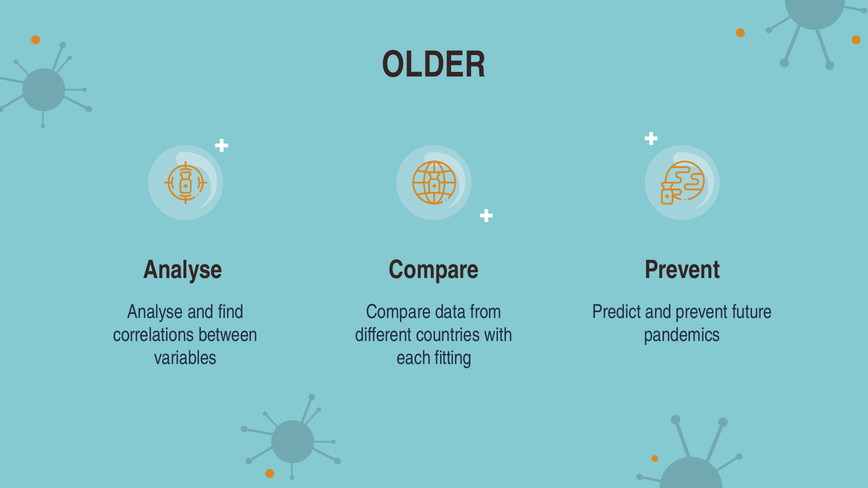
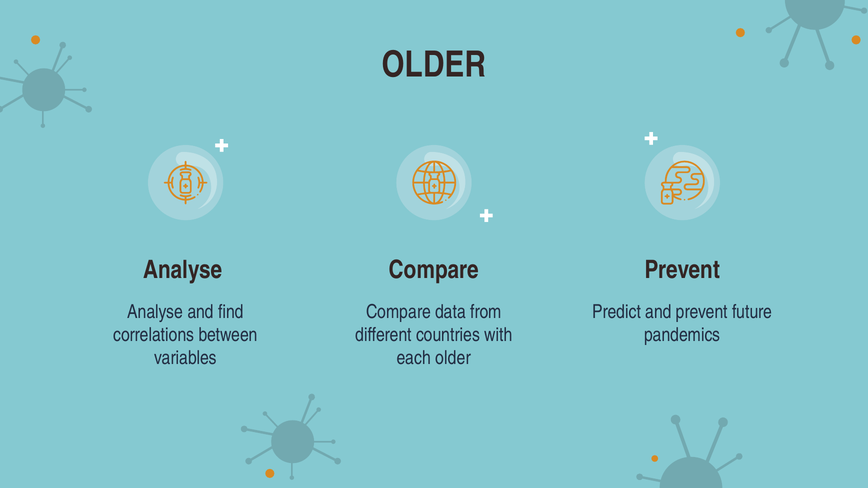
each fitting: fitting -> older (453, 358)
